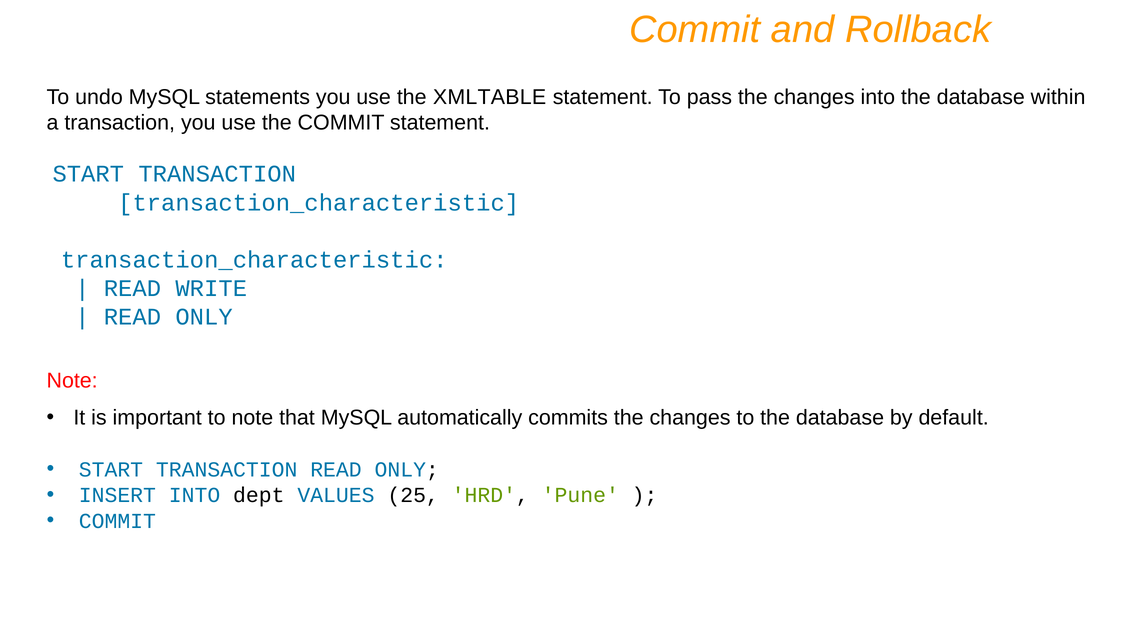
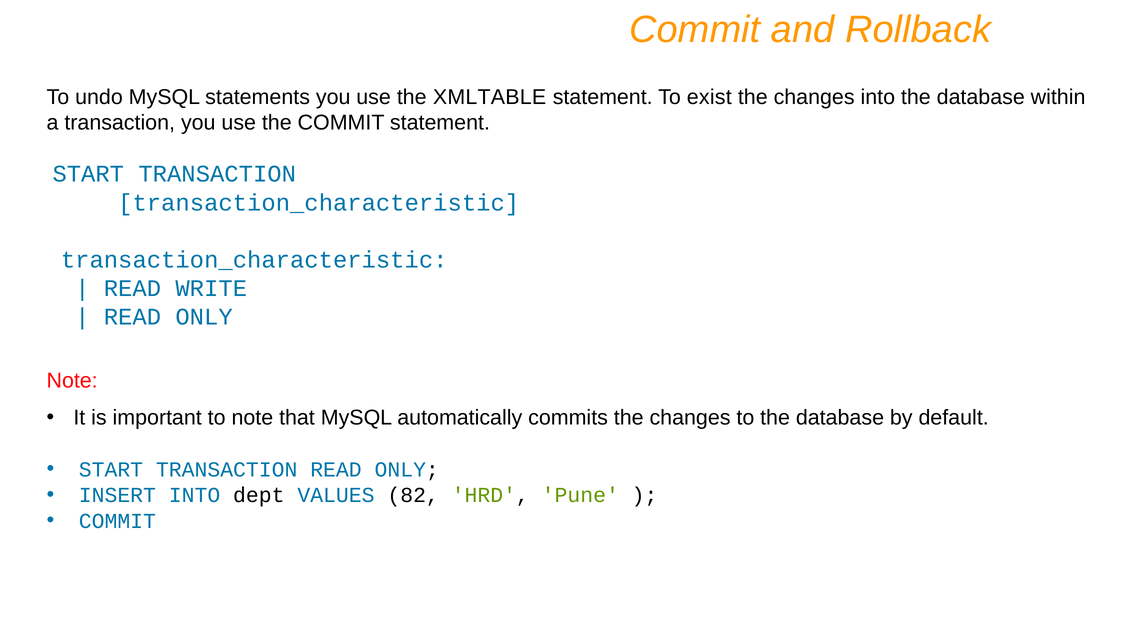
pass: pass -> exist (709, 97)
25: 25 -> 82 (413, 495)
